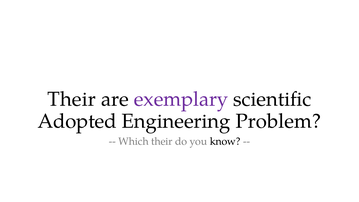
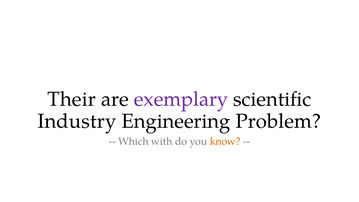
Adopted: Adopted -> Industry (77, 121)
Which their: their -> with (162, 141)
know colour: black -> orange (225, 141)
